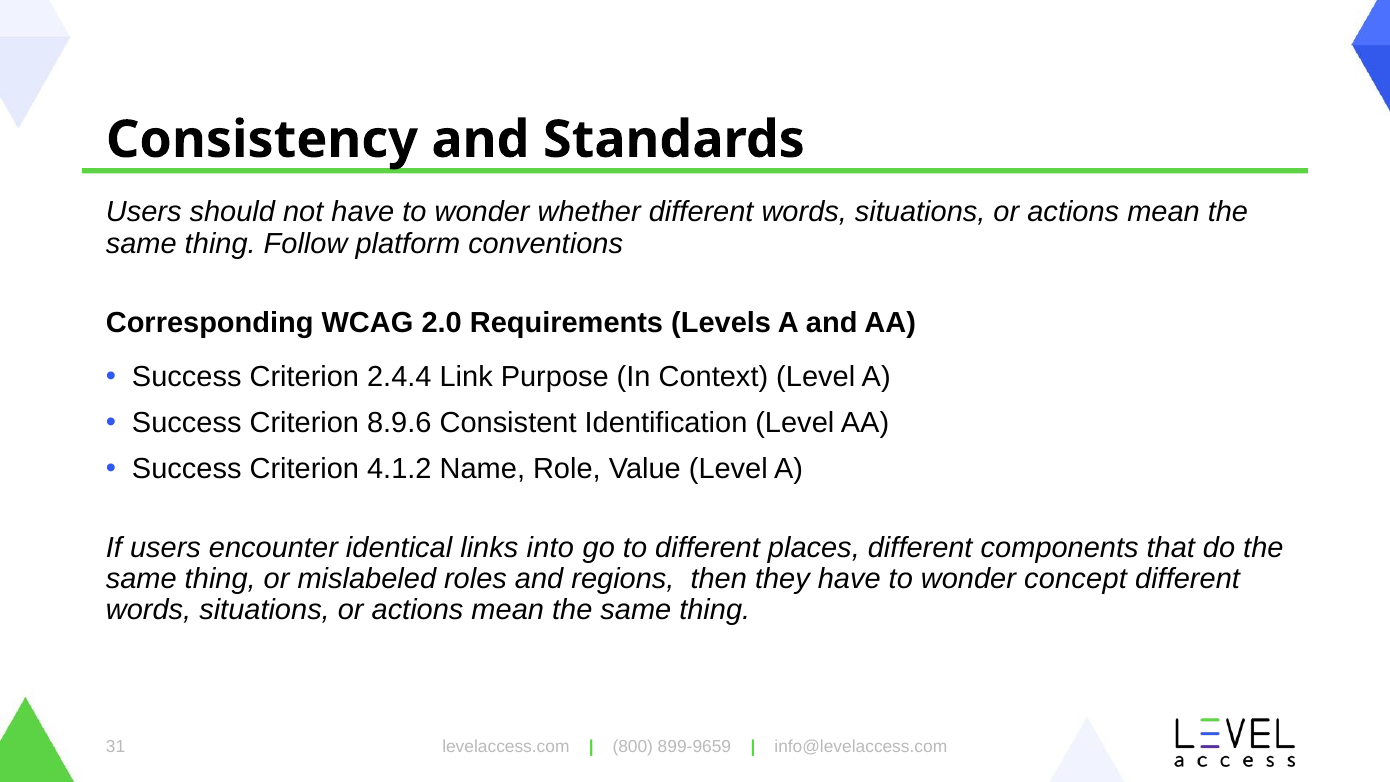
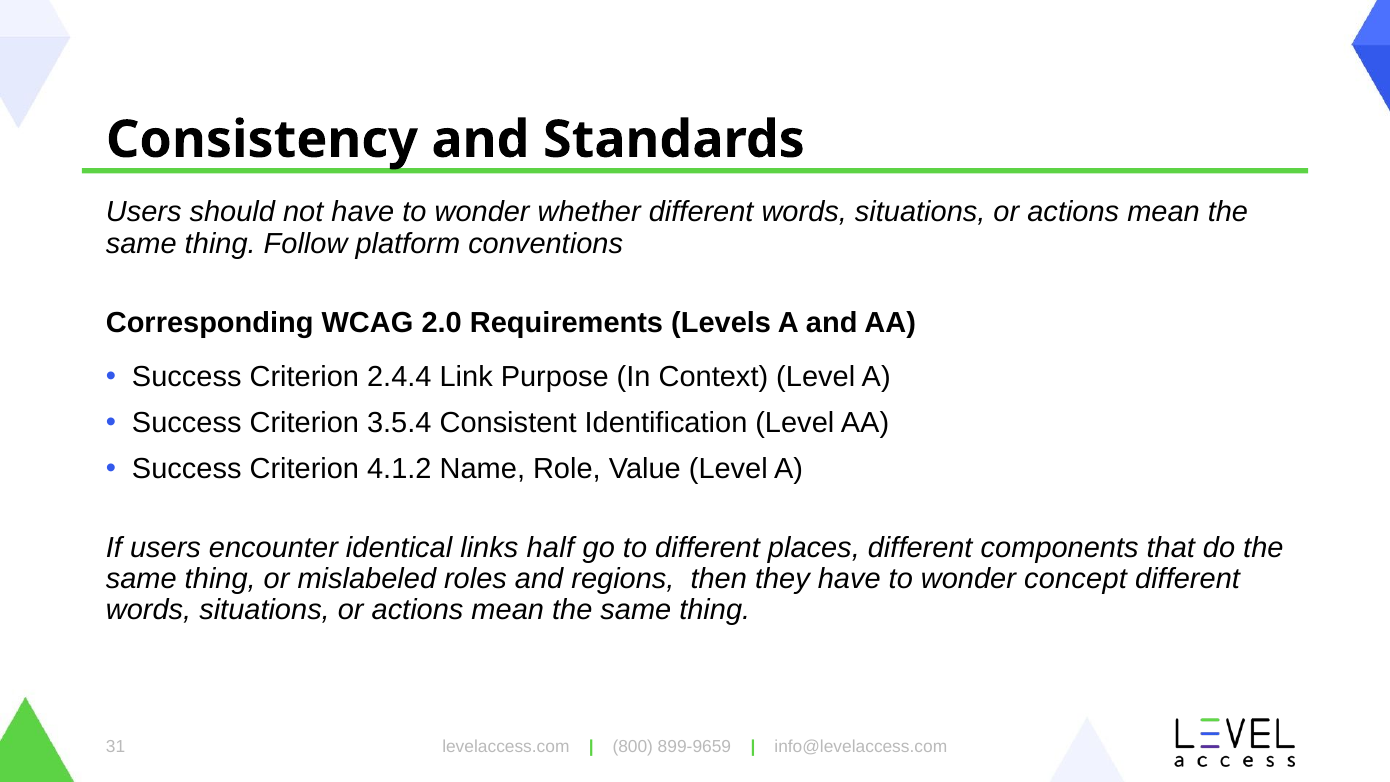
8.9.6: 8.9.6 -> 3.5.4 (399, 423)
into: into -> half (550, 548)
